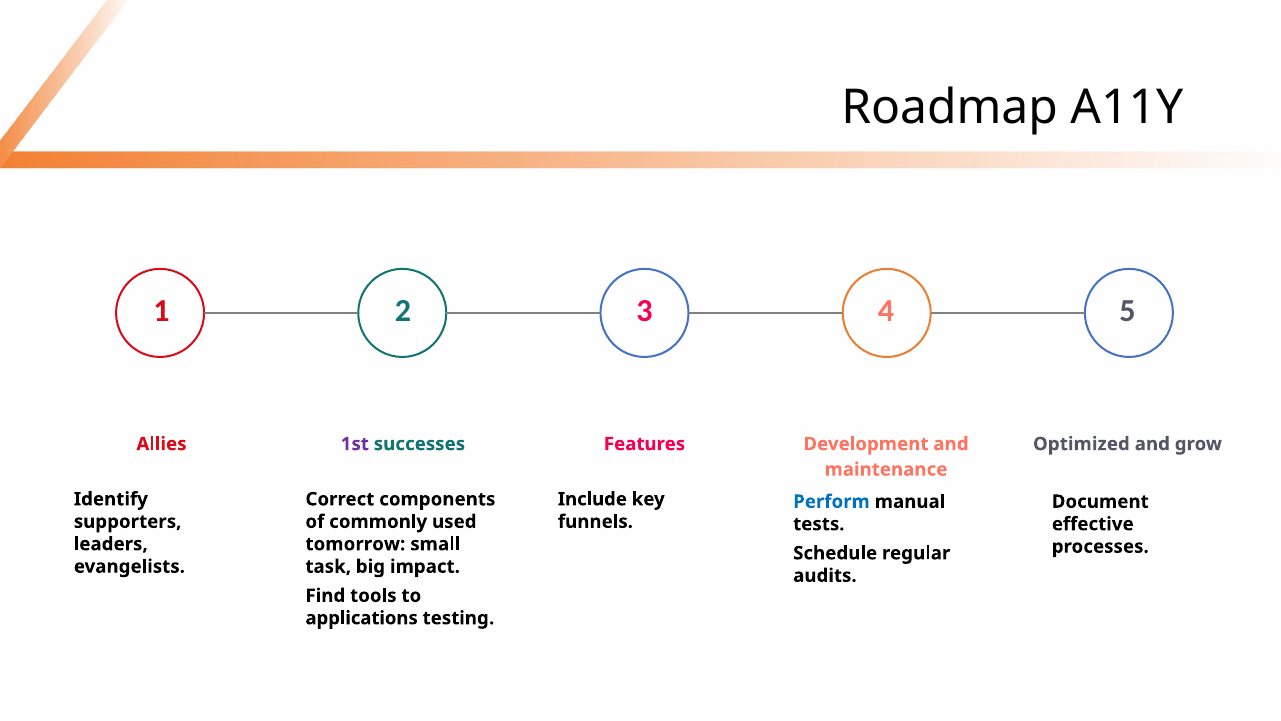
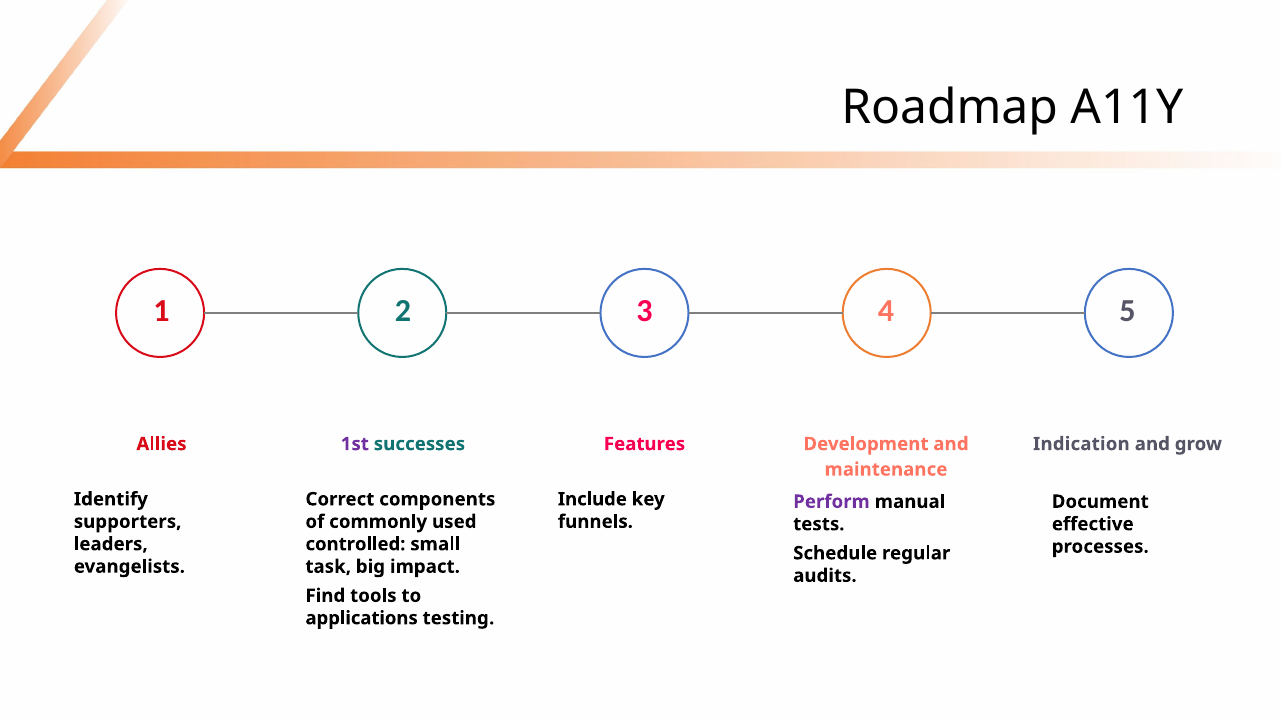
Optimized: Optimized -> Indication (1081, 444)
Perform colour: blue -> purple (831, 501)
tomorrow: tomorrow -> controlled (355, 544)
